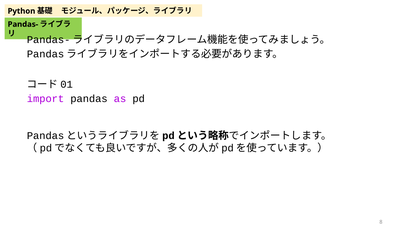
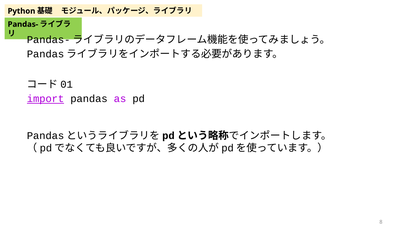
import underline: none -> present (46, 99)
